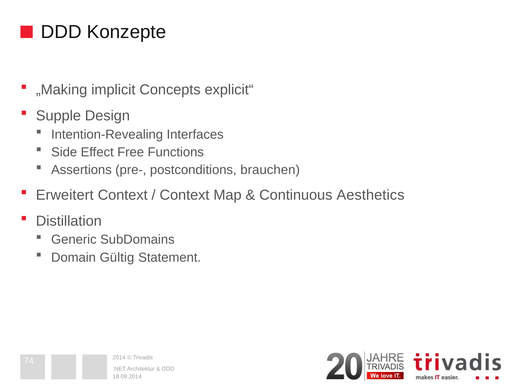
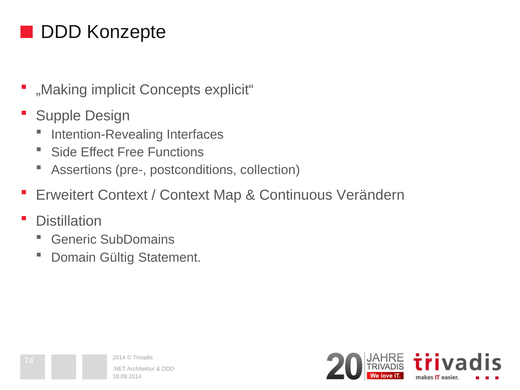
brauchen: brauchen -> collection (270, 170)
Aesthetics: Aesthetics -> Verändern (371, 195)
